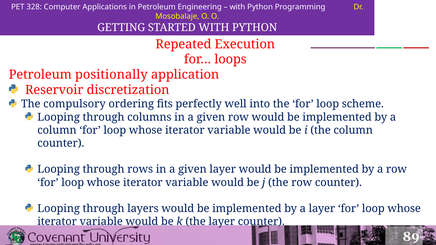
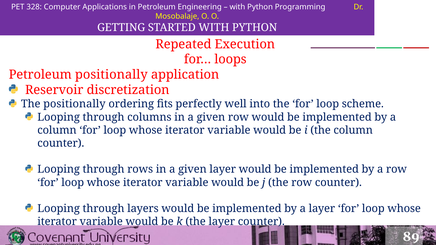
The compulsory: compulsory -> positionally (74, 104)
